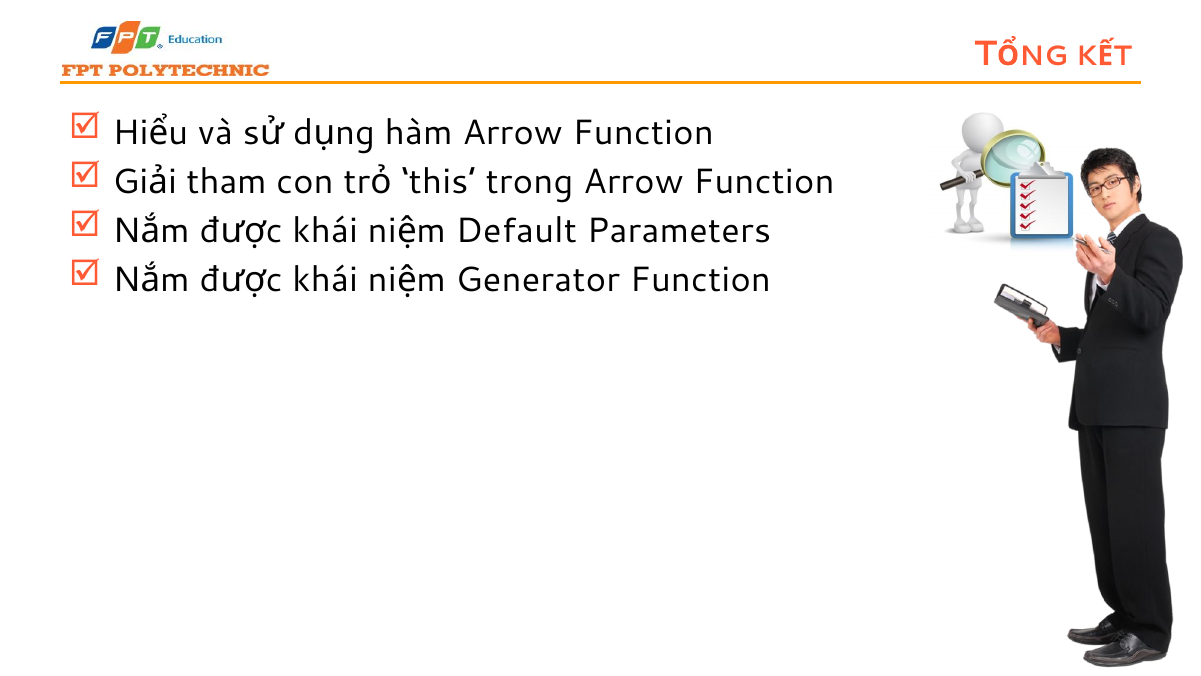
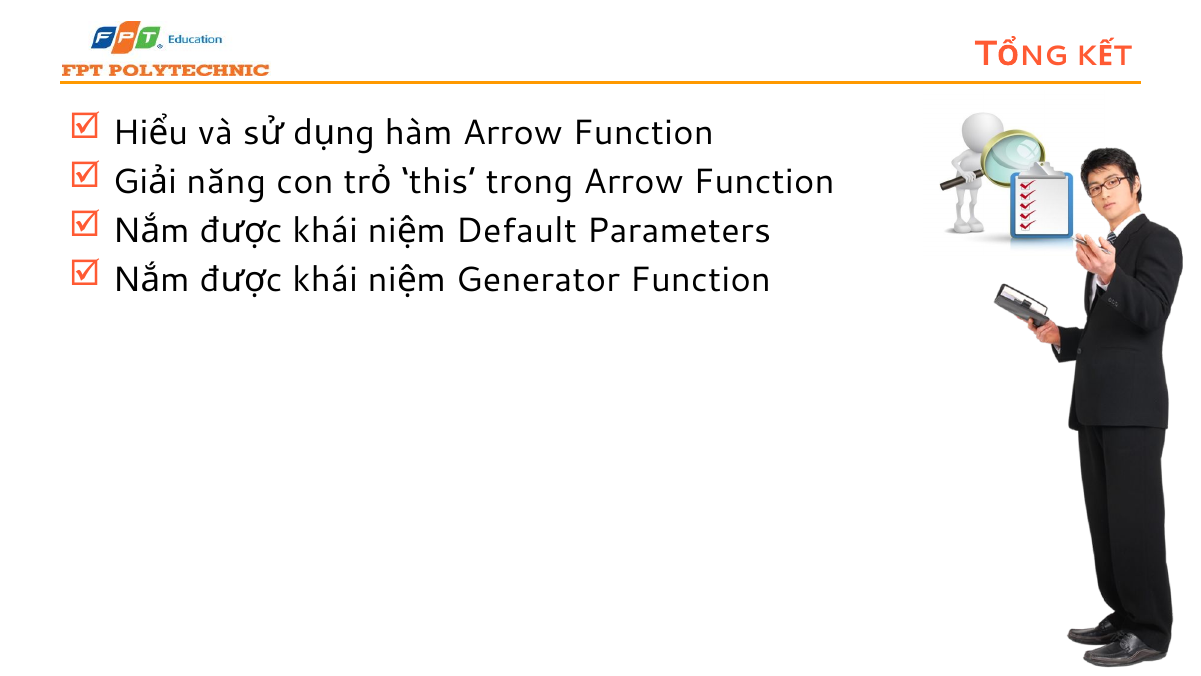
tham: tham -> năng (226, 182)
